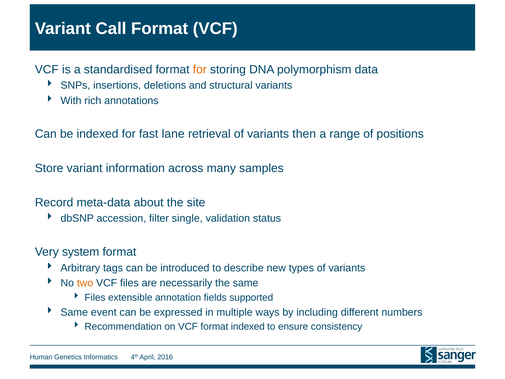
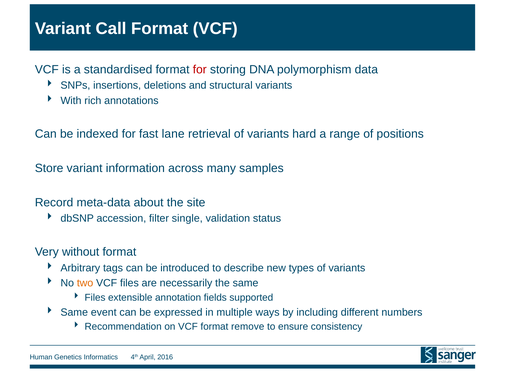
for colour: orange -> red (200, 69)
then: then -> hard (304, 134)
system: system -> without (81, 252)
format indexed: indexed -> remove (248, 326)
